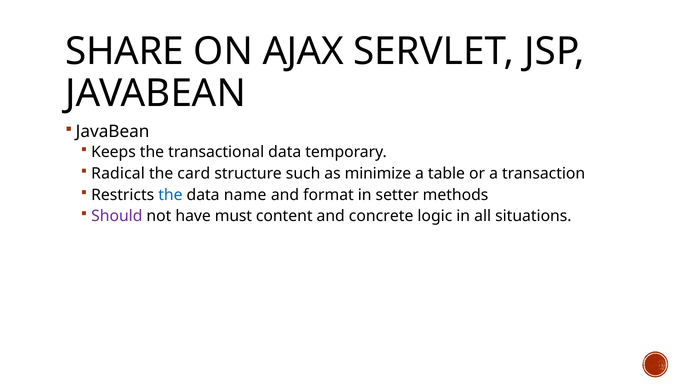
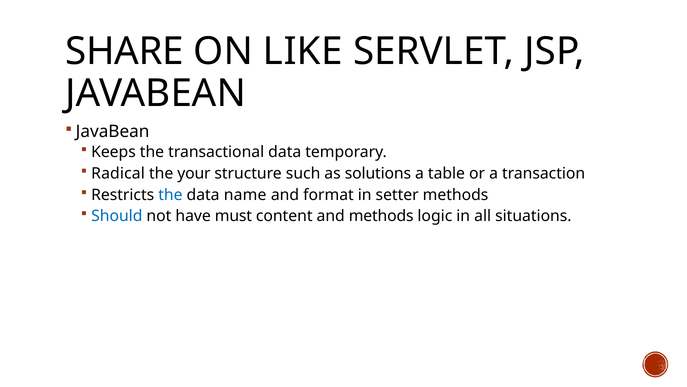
AJAX: AJAX -> LIKE (303, 52)
card: card -> your (194, 173)
minimize: minimize -> solutions (378, 173)
Should colour: purple -> blue (117, 216)
and concrete: concrete -> methods (381, 216)
